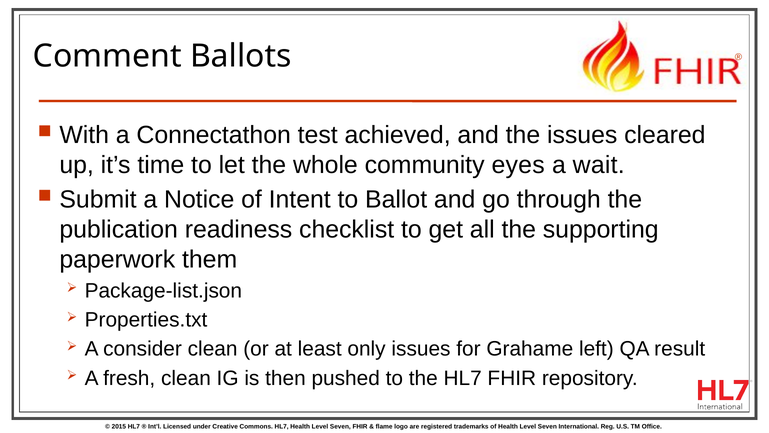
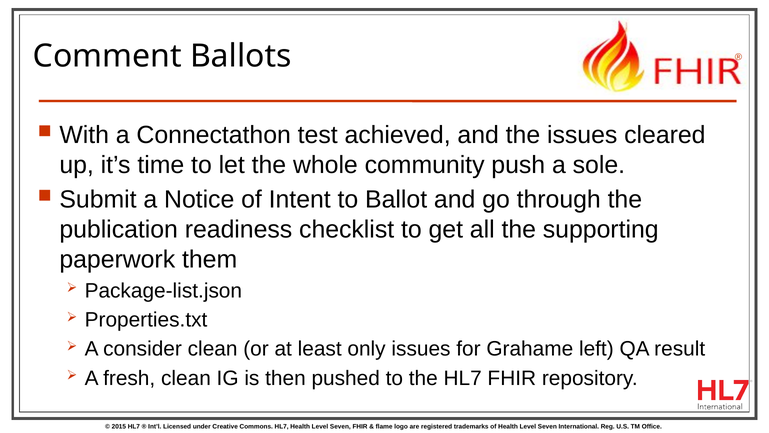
eyes: eyes -> push (518, 165)
wait: wait -> sole (599, 165)
